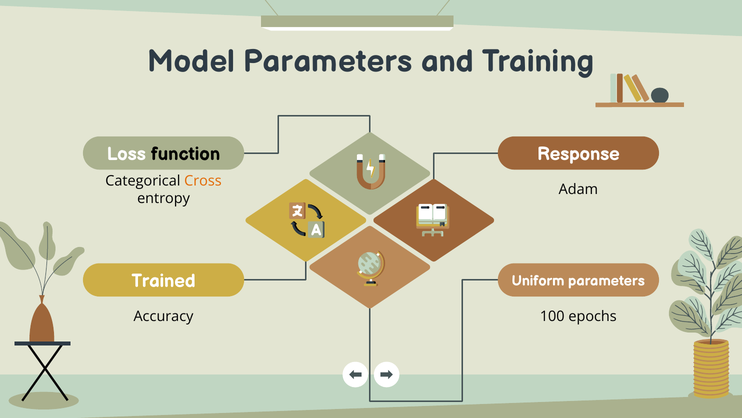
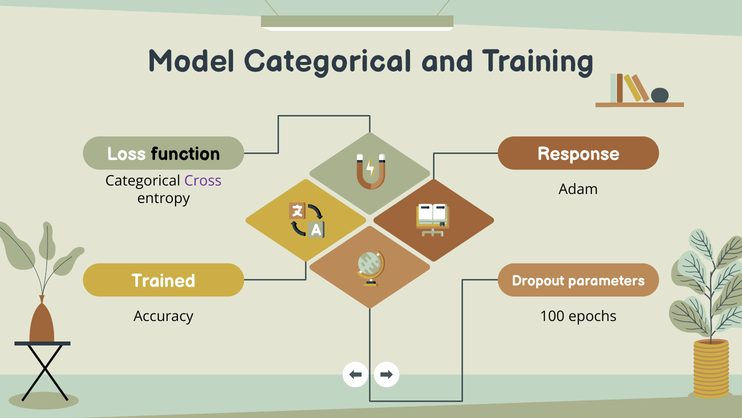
Model Parameters: Parameters -> Categorical (328, 61)
Cross colour: orange -> purple (203, 181)
Uniform: Uniform -> Dropout (538, 280)
